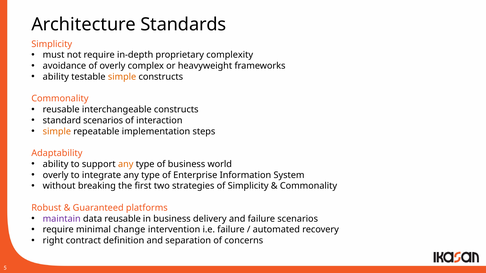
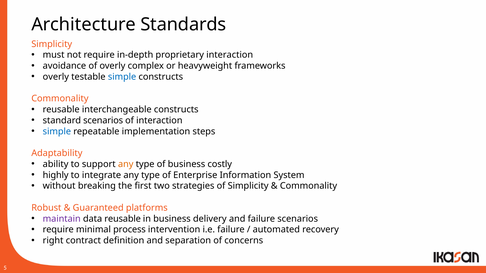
proprietary complexity: complexity -> interaction (230, 55)
ability: ability -> overly (56, 77)
simple colour: orange -> blue (122, 77)
simple colour: orange -> blue (57, 132)
world: world -> costly (220, 164)
overly: overly -> highly (56, 175)
change: change -> process (129, 230)
